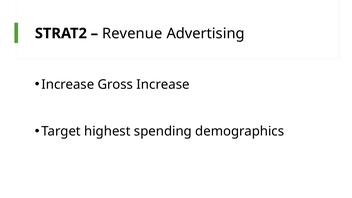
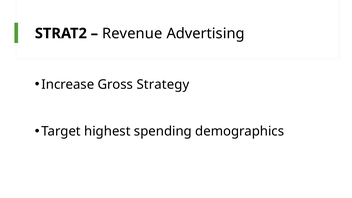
Gross Increase: Increase -> Strategy (163, 84)
